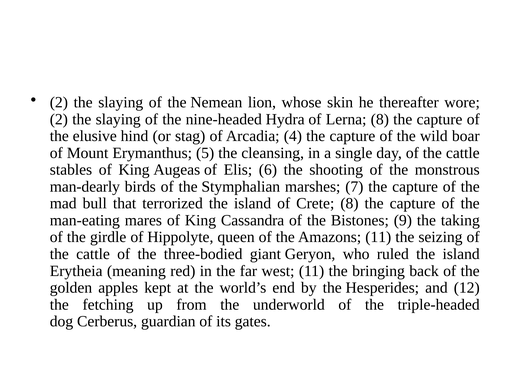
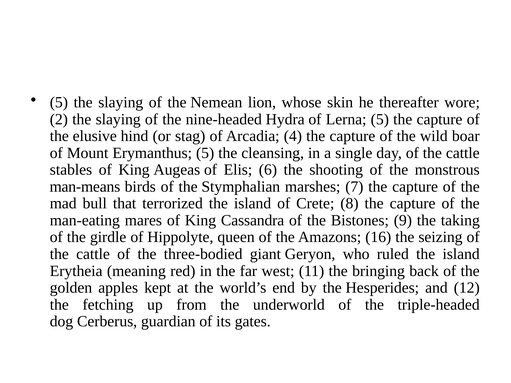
2: 2 -> 5 (59, 102)
Lerna 8: 8 -> 5 (380, 119)
man-dearly: man-dearly -> man-means (85, 187)
Amazons 11: 11 -> 16 (378, 237)
